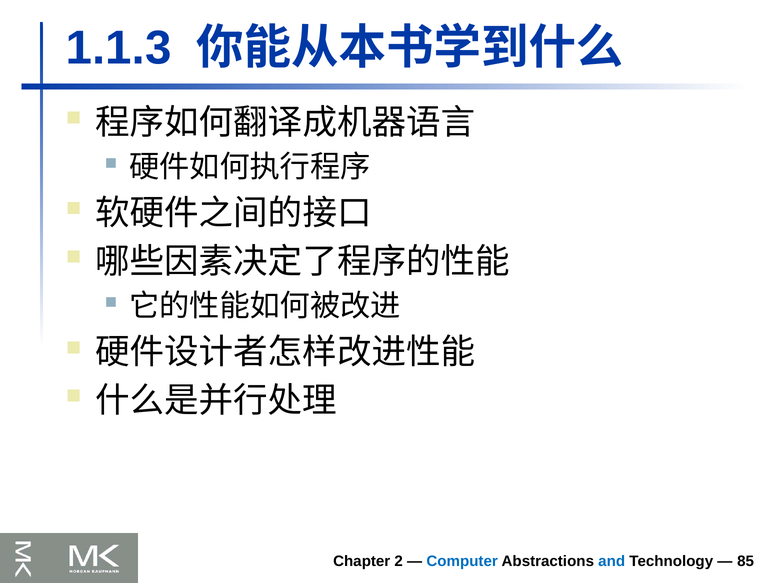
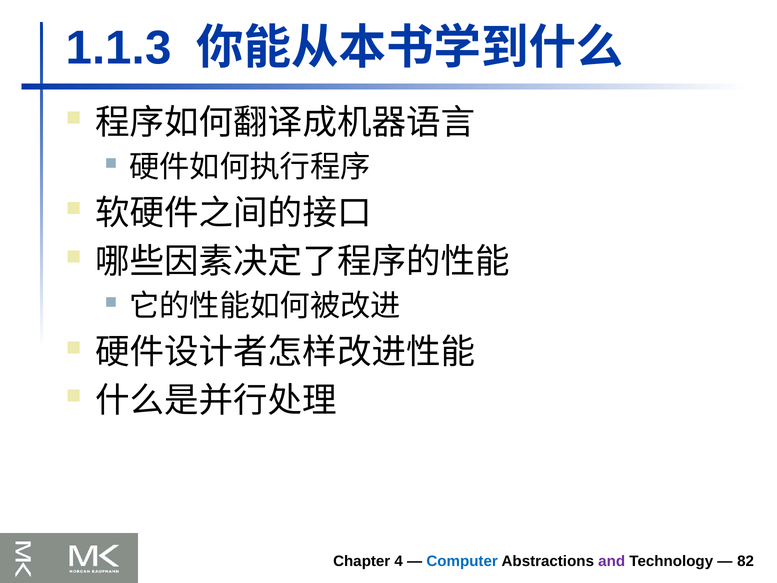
2: 2 -> 4 (399, 561)
and colour: blue -> purple (612, 561)
85: 85 -> 82 (746, 561)
